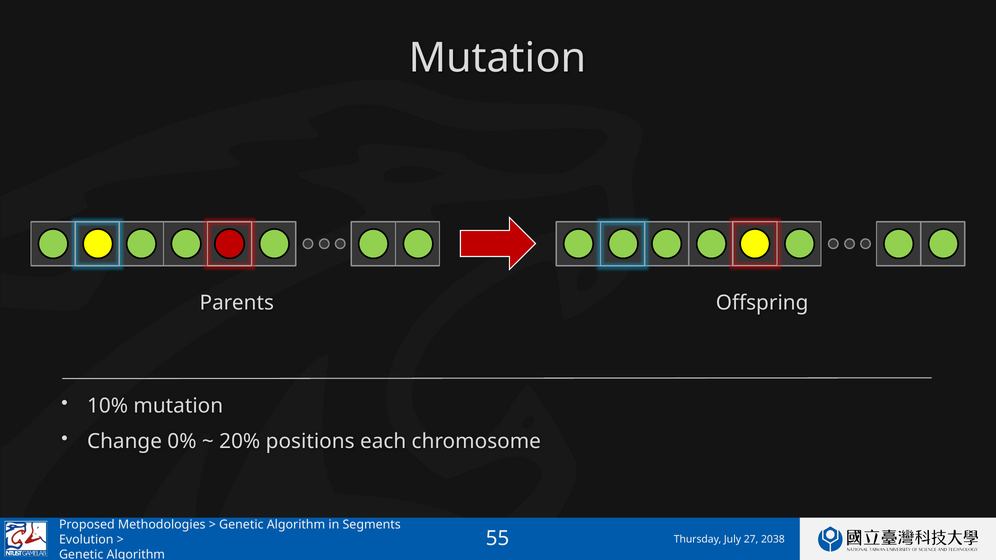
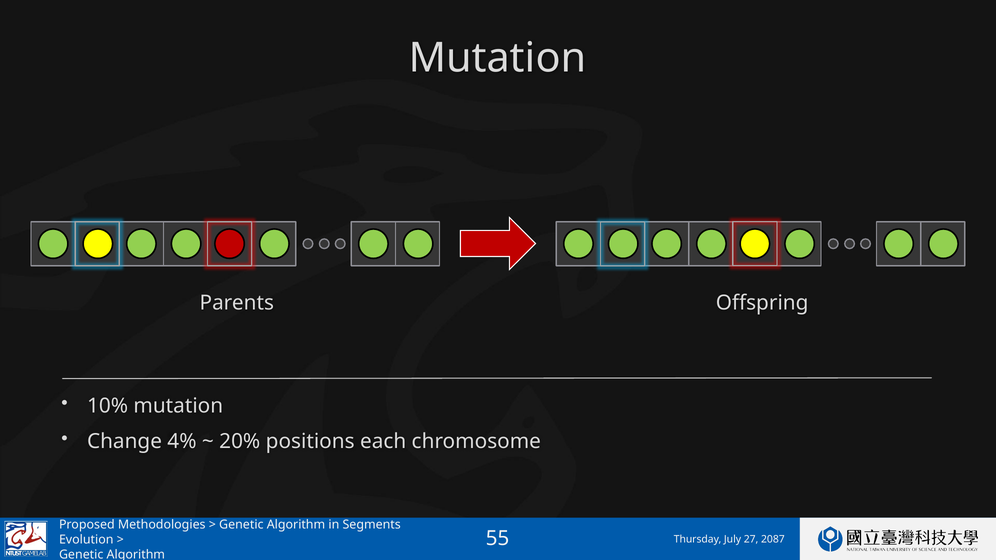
0%: 0% -> 4% (182, 441)
2038: 2038 -> 2087 (773, 540)
